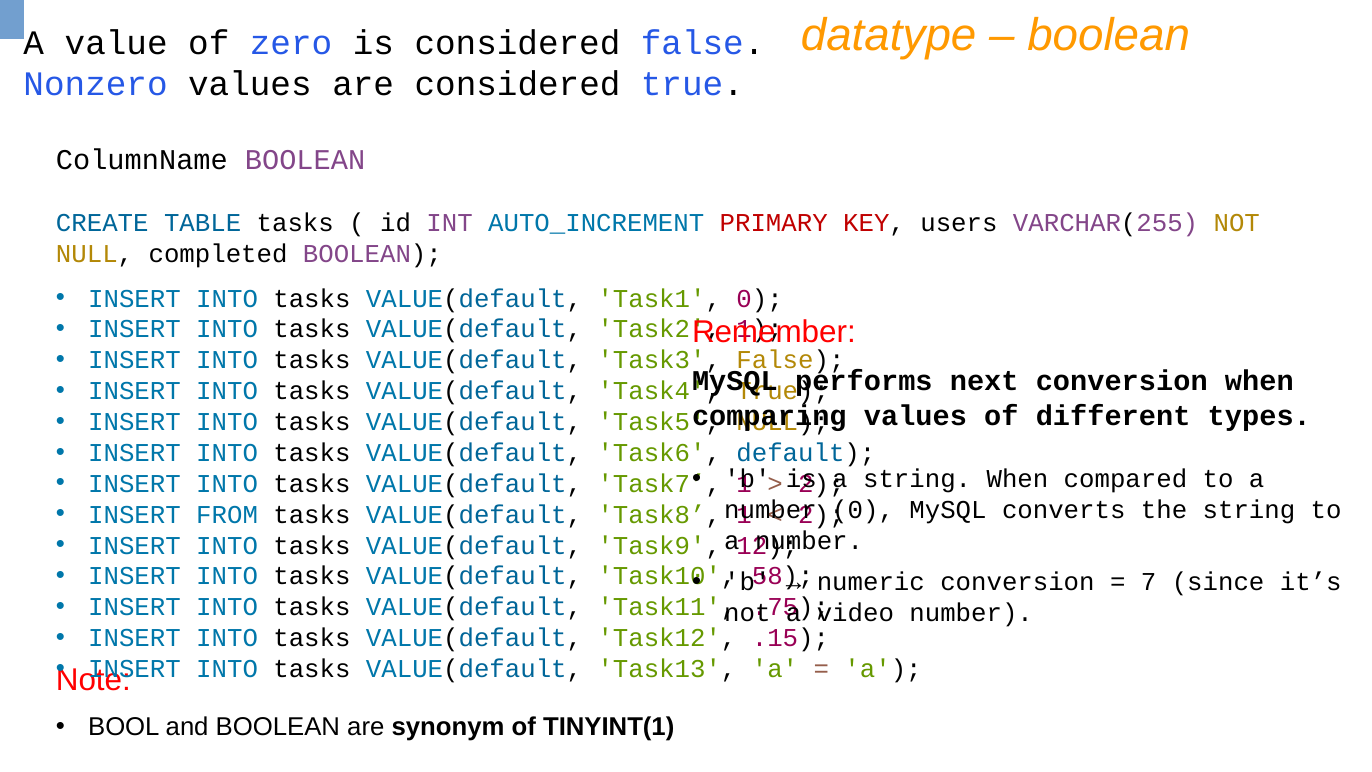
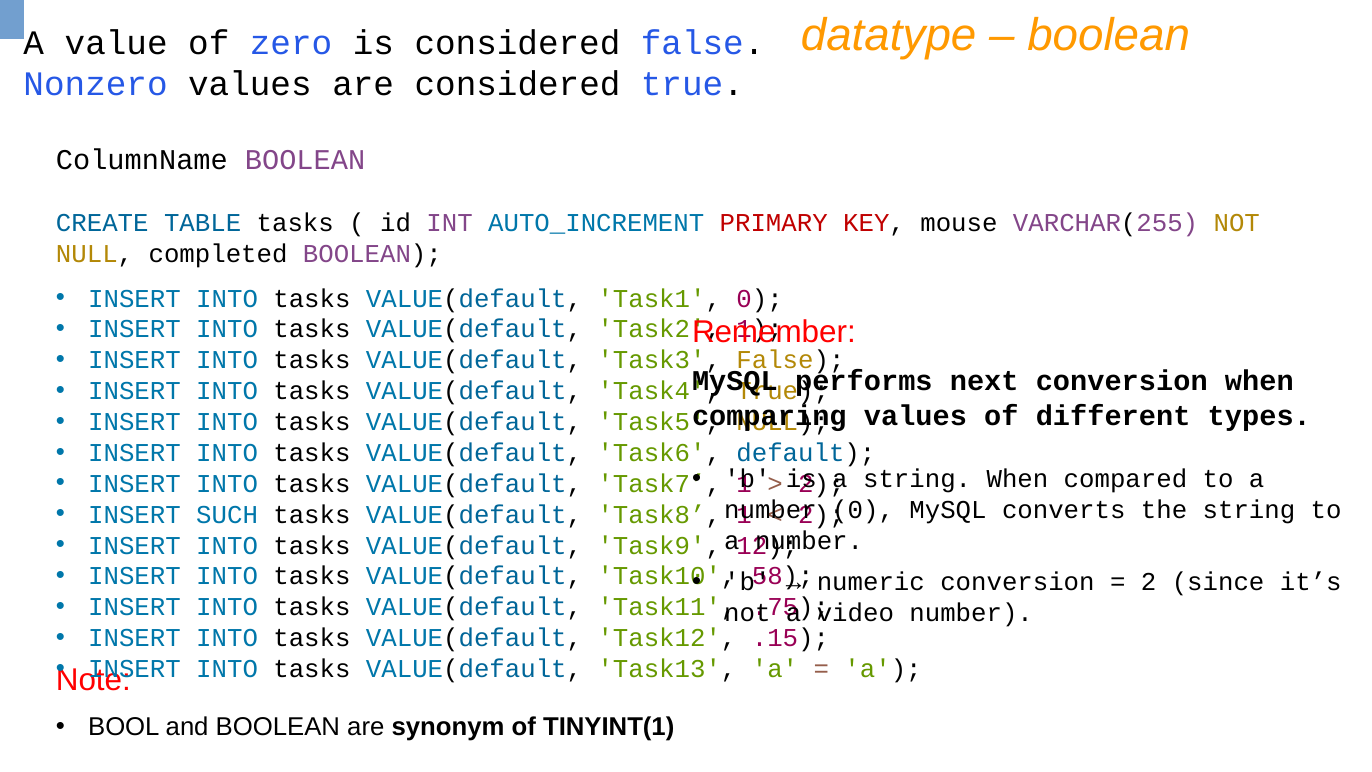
users: users -> mouse (959, 223)
FROM: FROM -> SUCH (227, 515)
7: 7 -> 2 (1149, 582)
